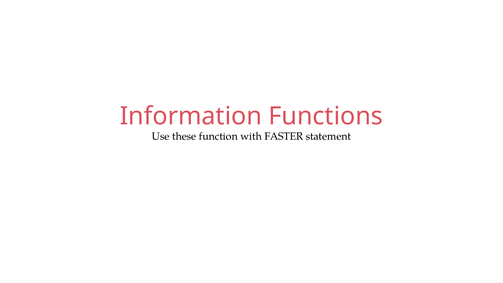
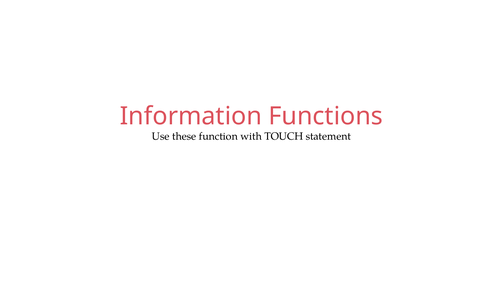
FASTER: FASTER -> TOUCH (284, 137)
